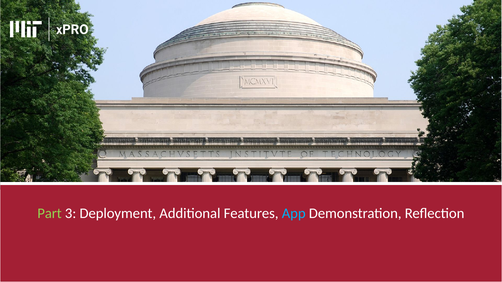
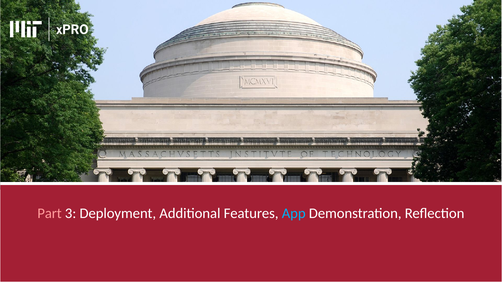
Part colour: light green -> pink (50, 214)
